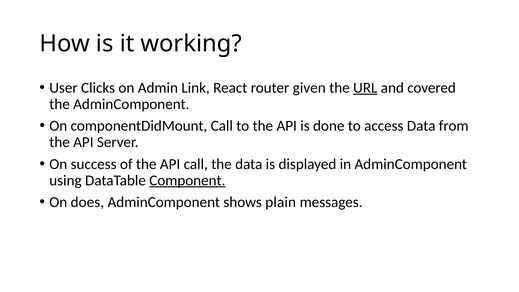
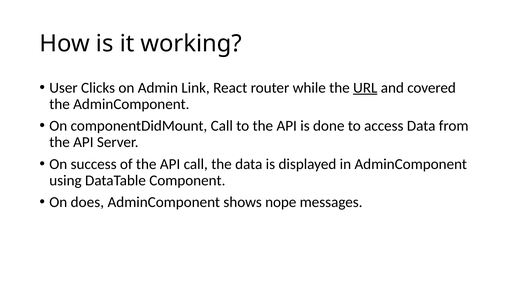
given: given -> while (309, 88)
Component underline: present -> none (187, 180)
plain: plain -> nope (281, 202)
